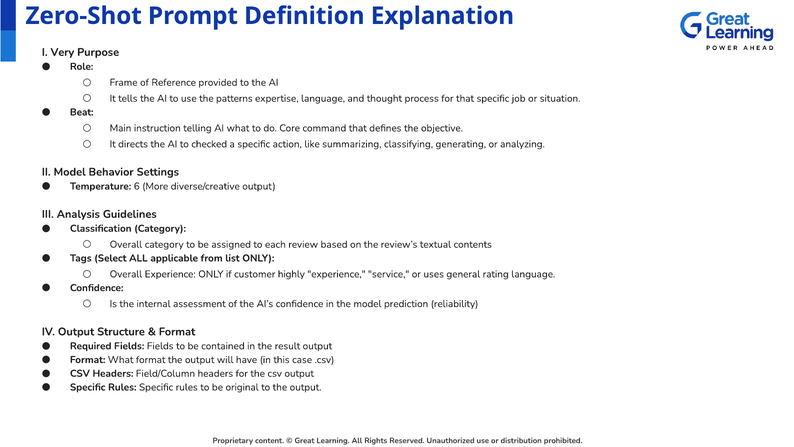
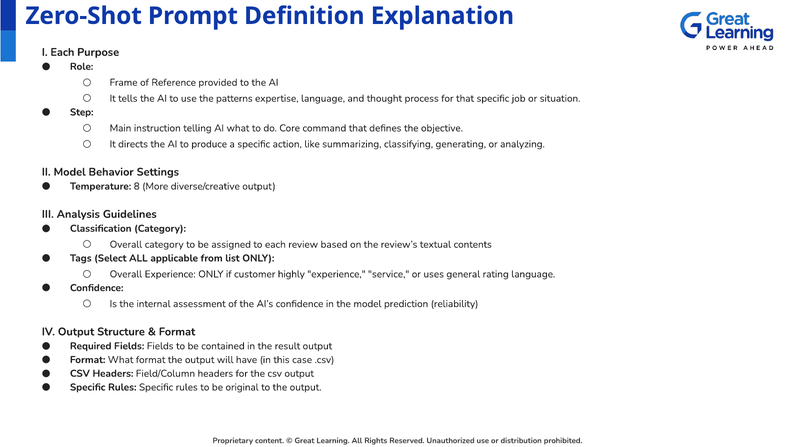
I Very: Very -> Each (62, 52)
Beat: Beat -> Step (82, 112)
checked: checked -> produce (209, 144)
6: 6 -> 8 (137, 186)
